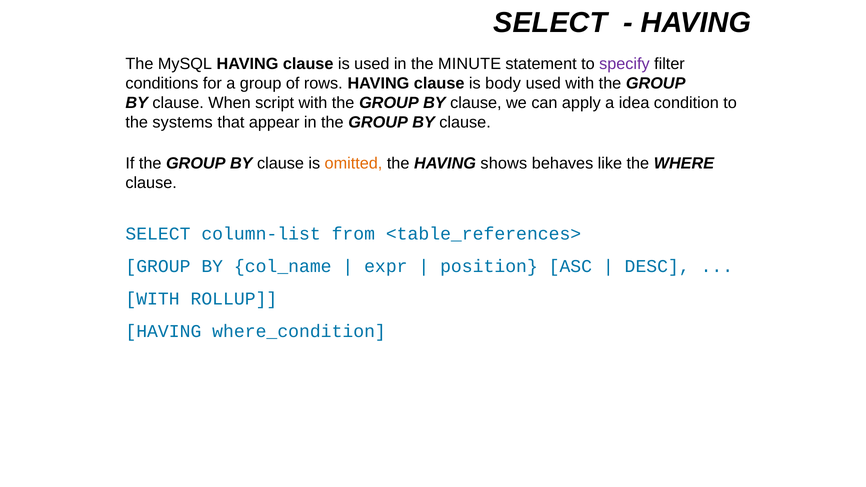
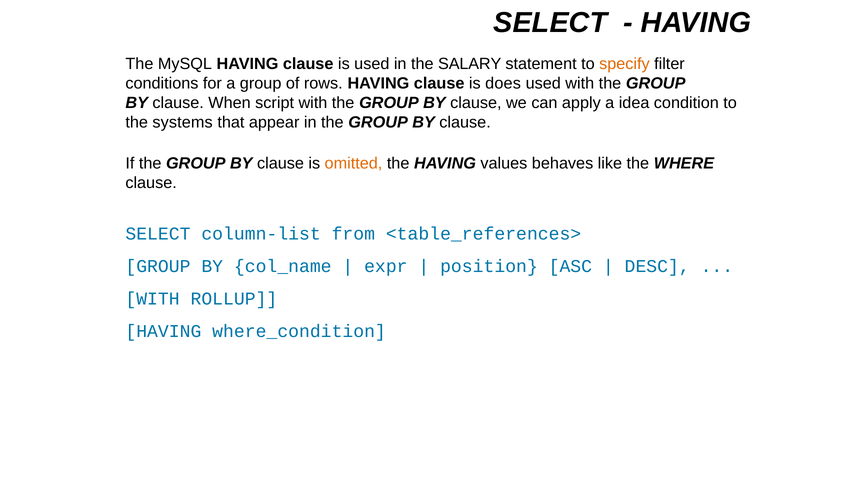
MINUTE: MINUTE -> SALARY (470, 64)
specify colour: purple -> orange (624, 64)
body: body -> does (503, 83)
shows: shows -> values (504, 163)
